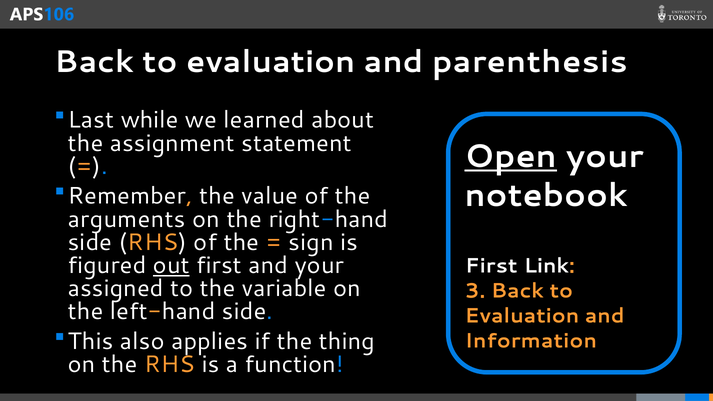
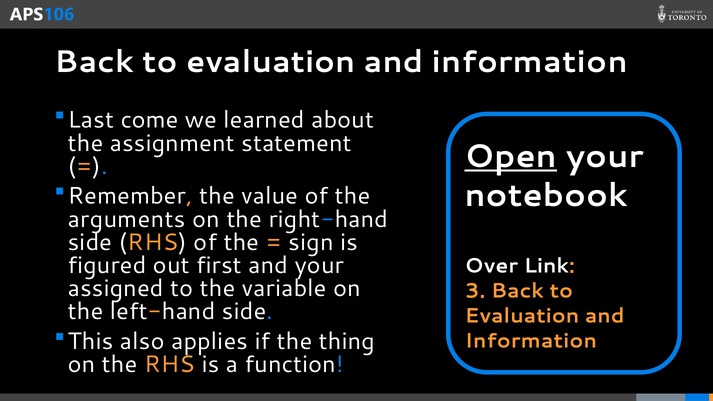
parenthesis: parenthesis -> information (530, 62)
while: while -> come (149, 120)
out underline: present -> none (171, 265)
First: First -> Over (491, 266)
